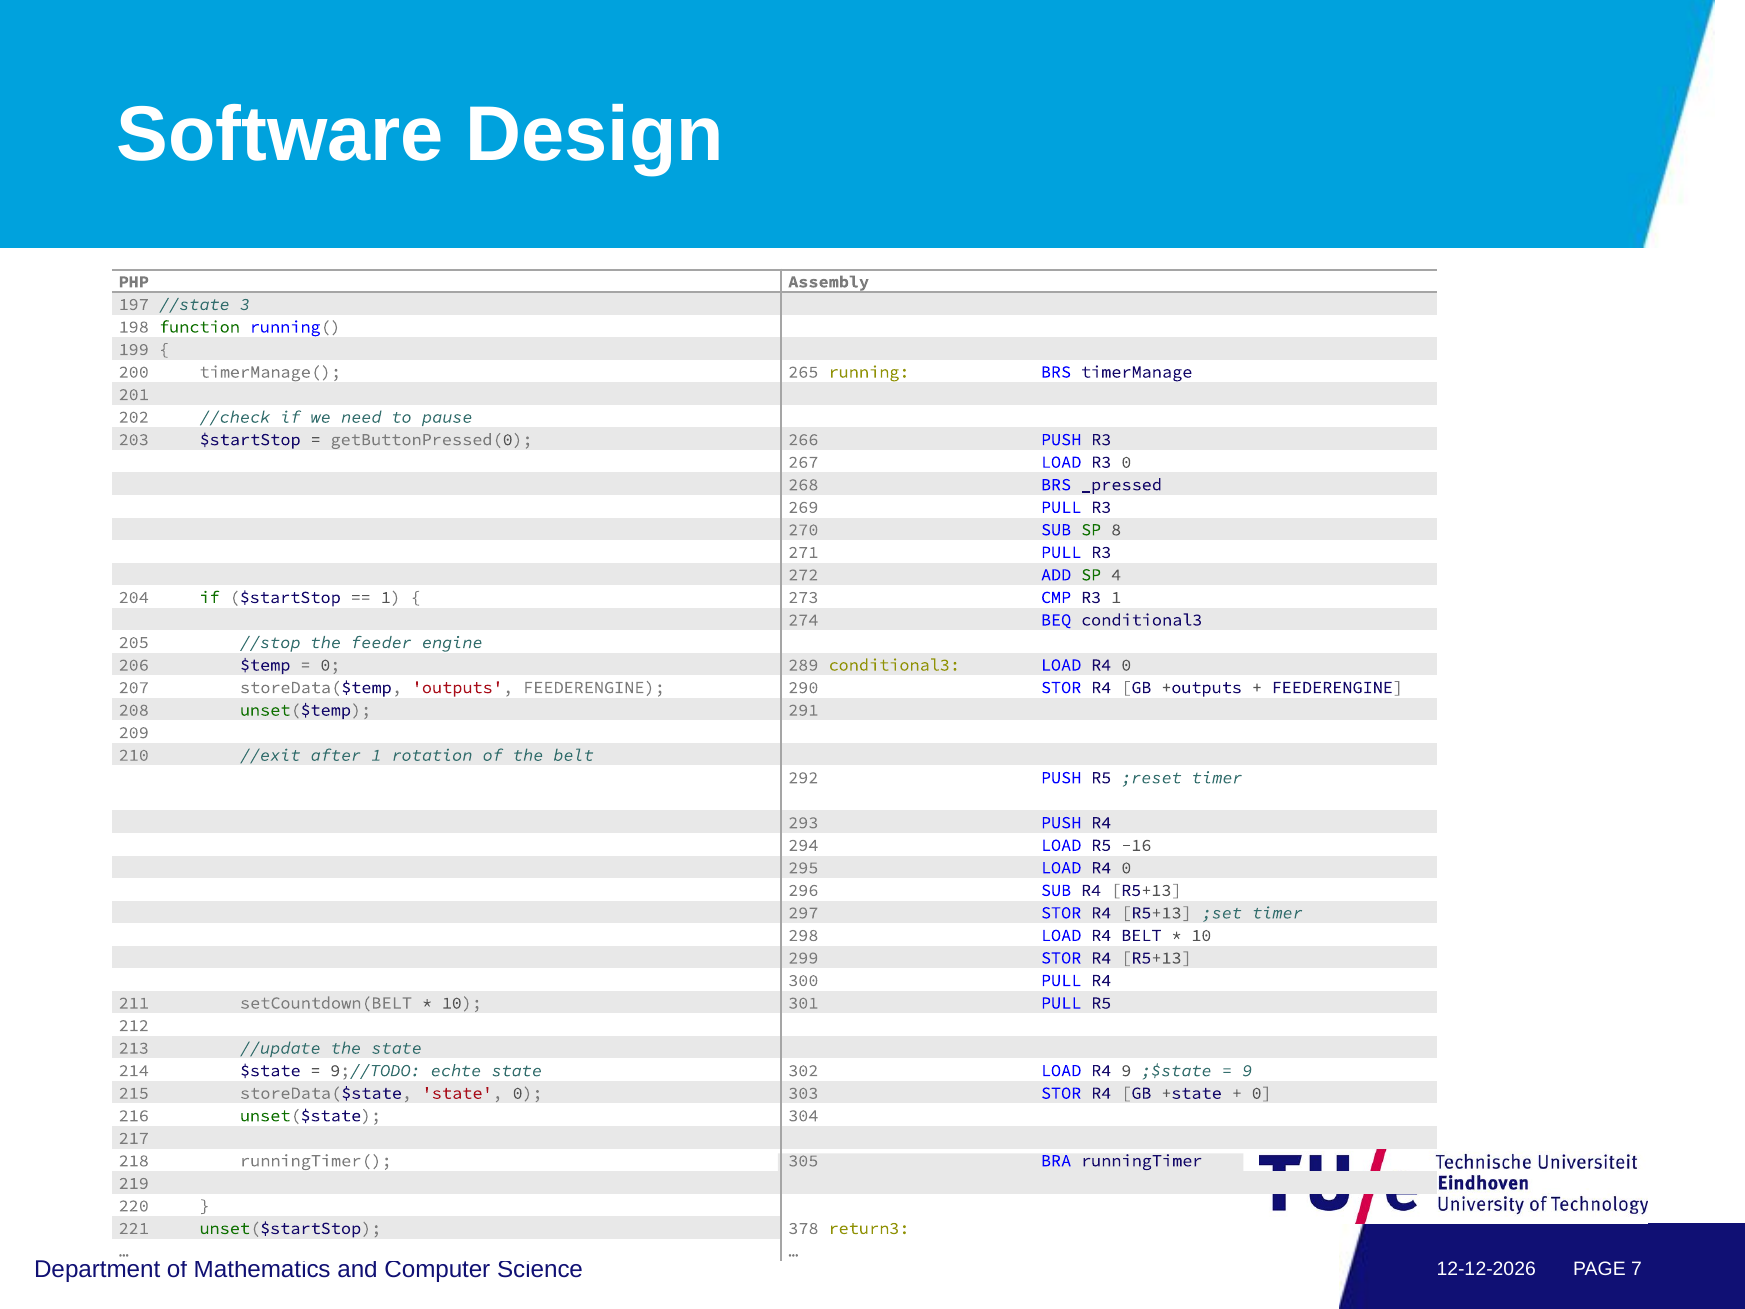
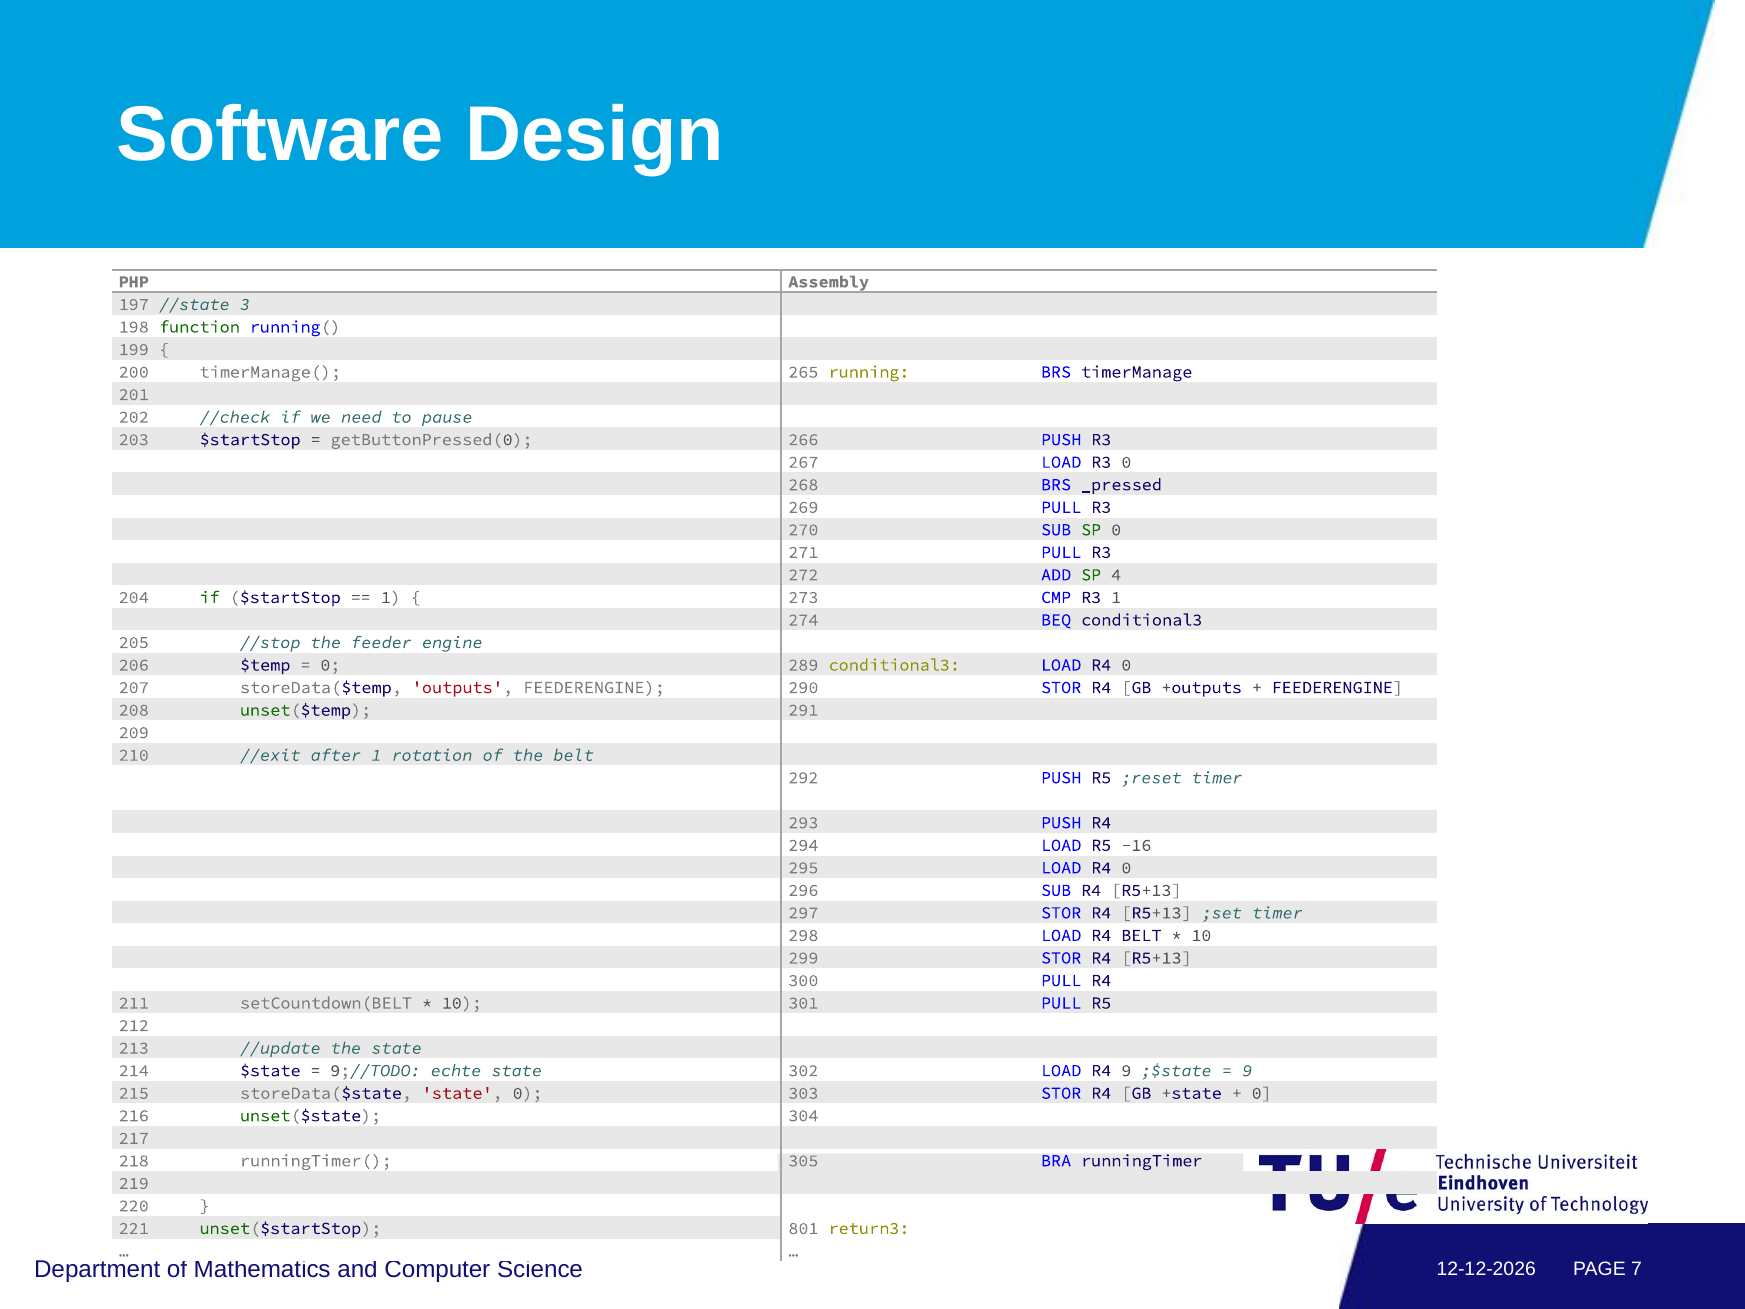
SP 8: 8 -> 0 (1116, 530)
378: 378 -> 801 (803, 1228)
